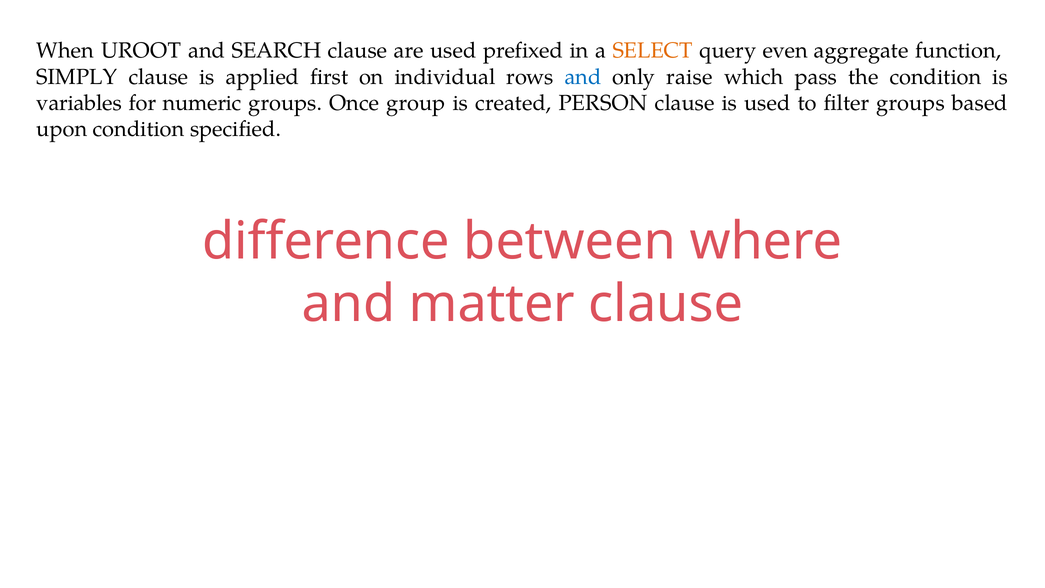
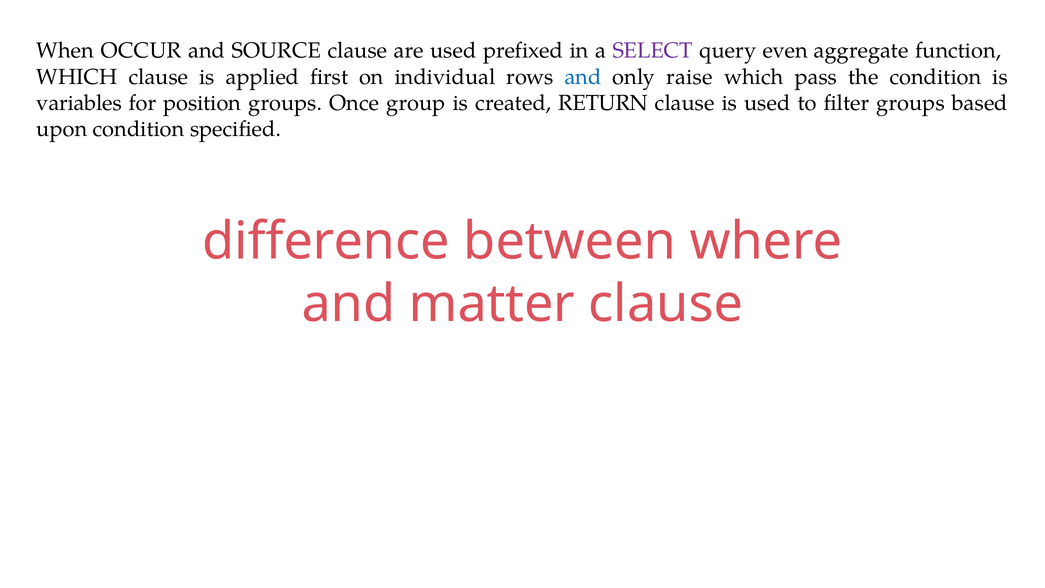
UROOT: UROOT -> OCCUR (141, 51)
SEARCH: SEARCH -> SOURCE (276, 51)
SELECT colour: orange -> purple (653, 51)
SIMPLY: SIMPLY -> WHICH (77, 77)
numeric: numeric -> position (202, 103)
PERSON: PERSON -> RETURN (603, 103)
